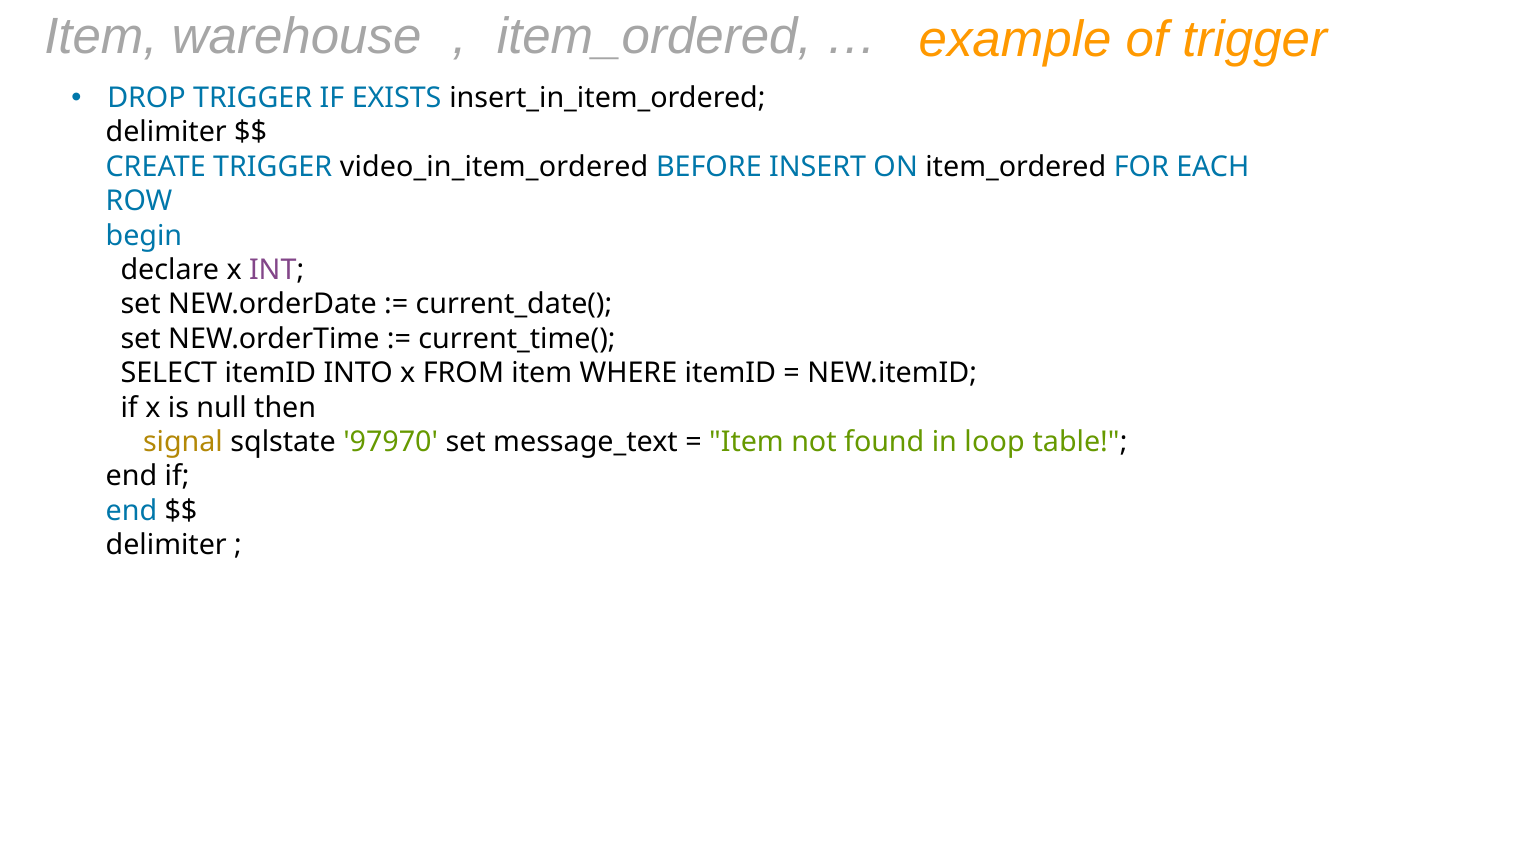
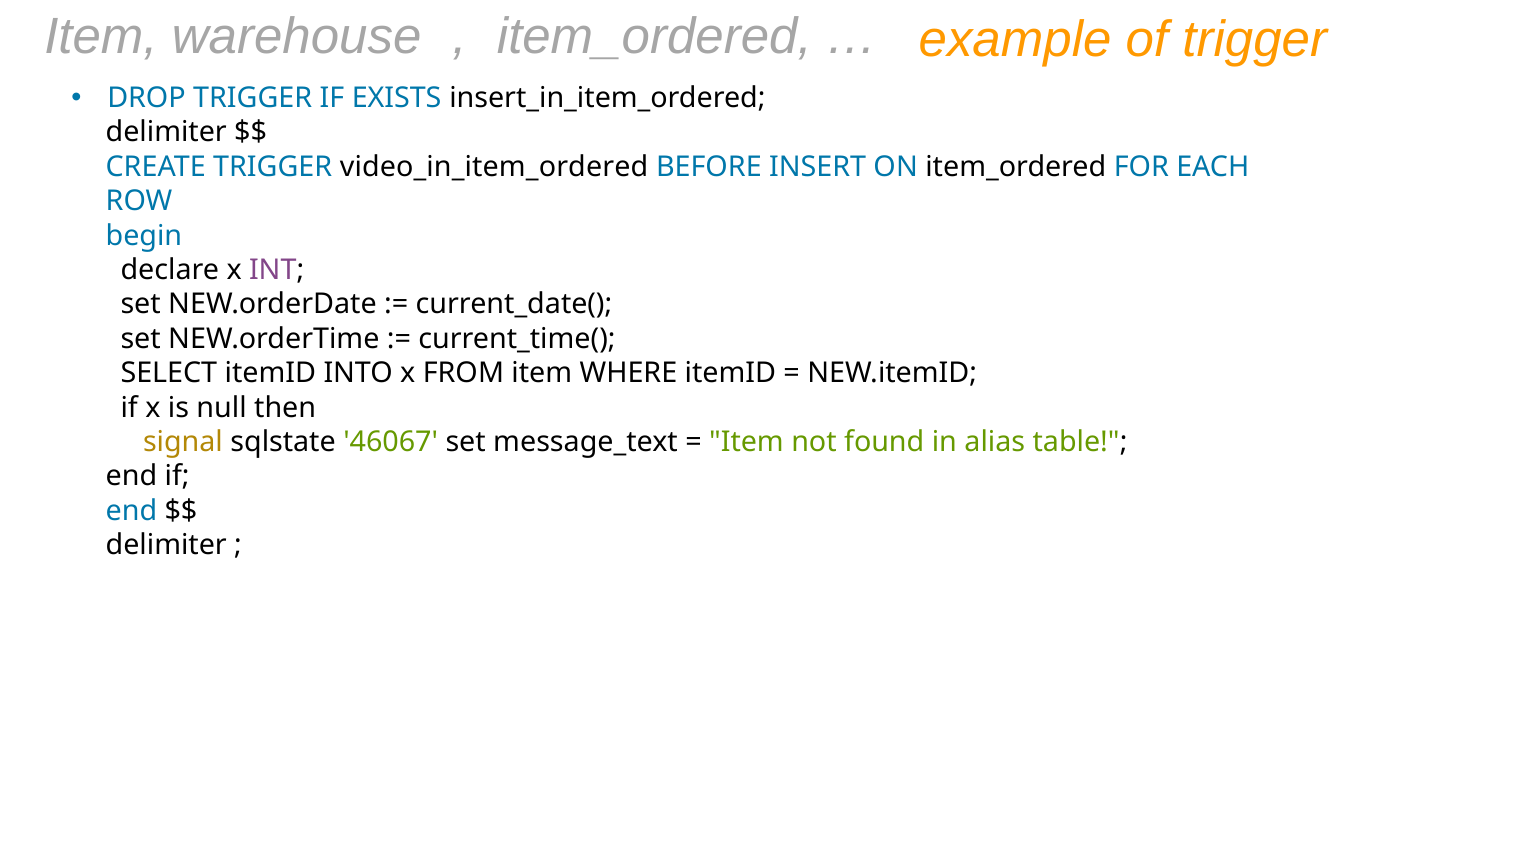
97970: 97970 -> 46067 (391, 442)
loop: loop -> alias (995, 442)
